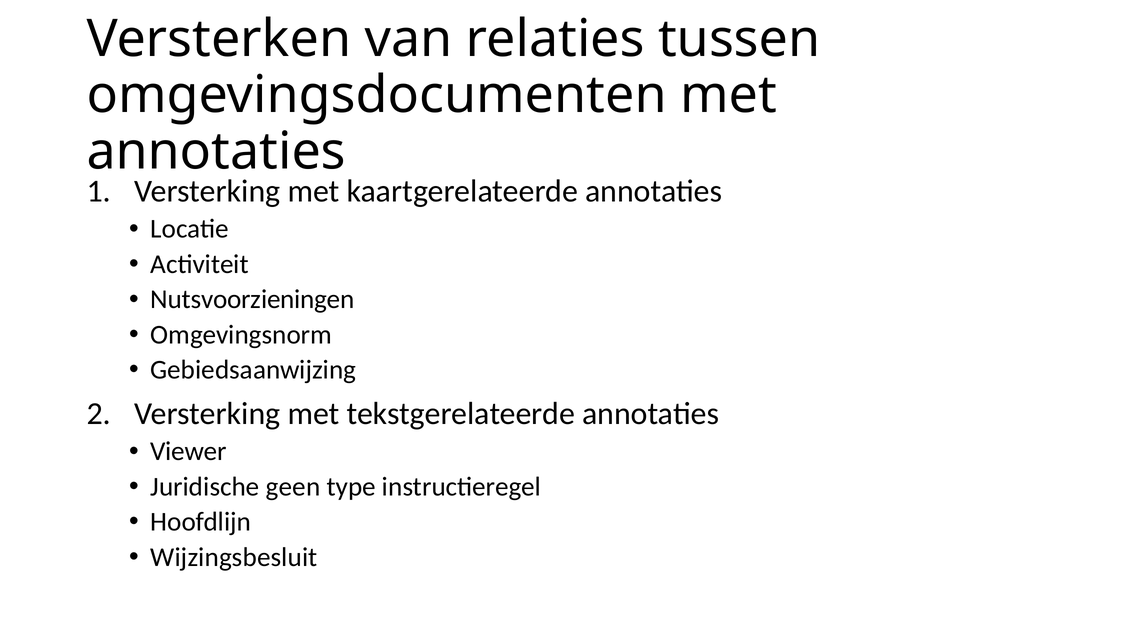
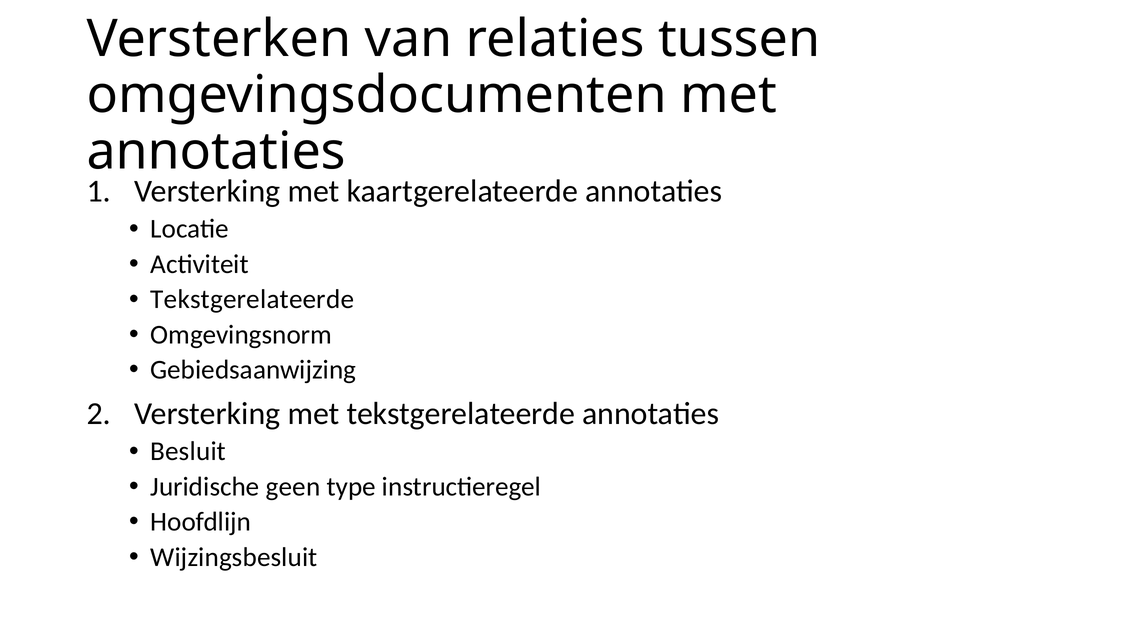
Nutsvoorzieningen: Nutsvoorzieningen -> Tekstgerelateerde (252, 300)
Viewer: Viewer -> Besluit (188, 452)
